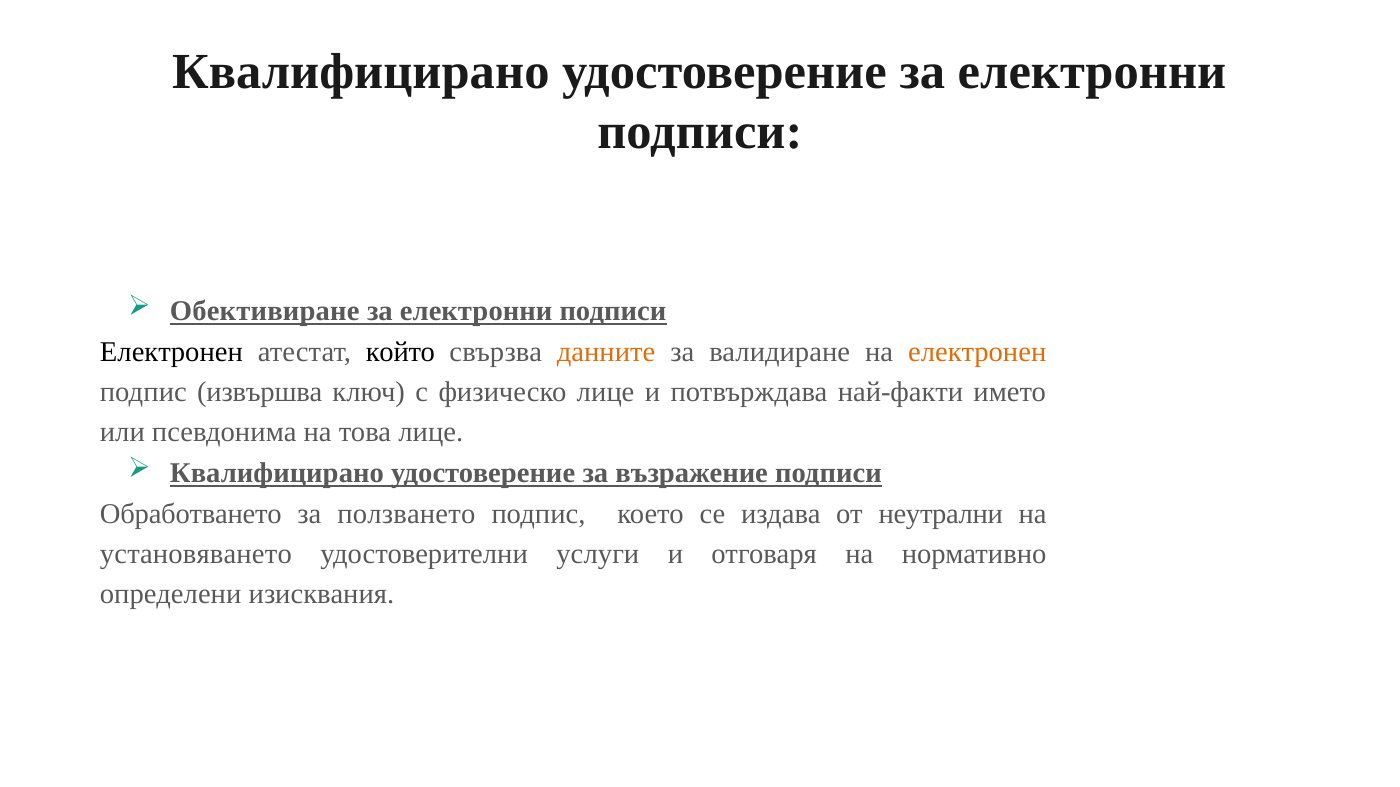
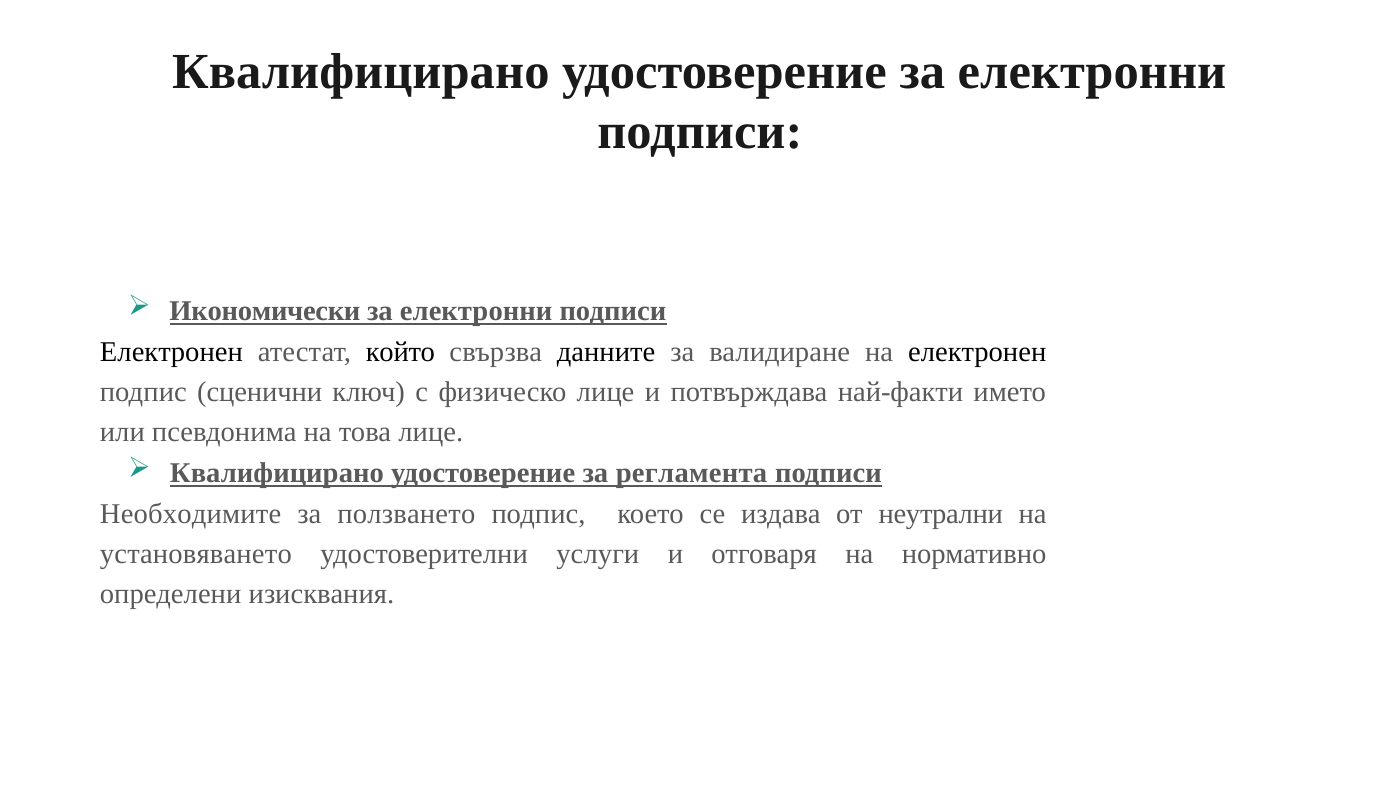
Обективиране: Обективиране -> Икономически (265, 311)
данните colour: orange -> black (606, 353)
електронен colour: orange -> black (977, 353)
извършва: извършва -> сценични (260, 392)
възражение: възражение -> регламента (692, 473)
Обработването: Обработването -> Необходимите (191, 515)
